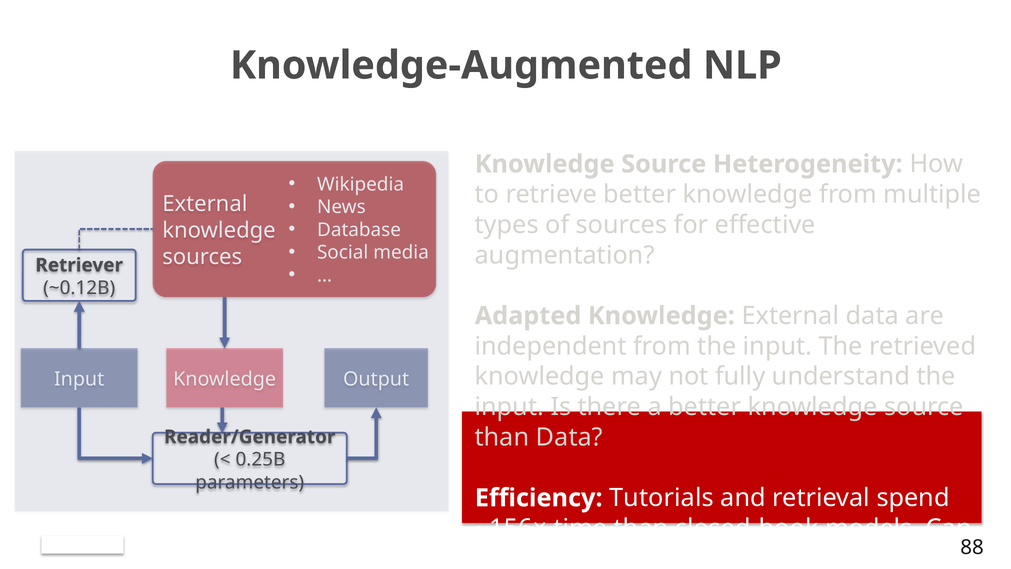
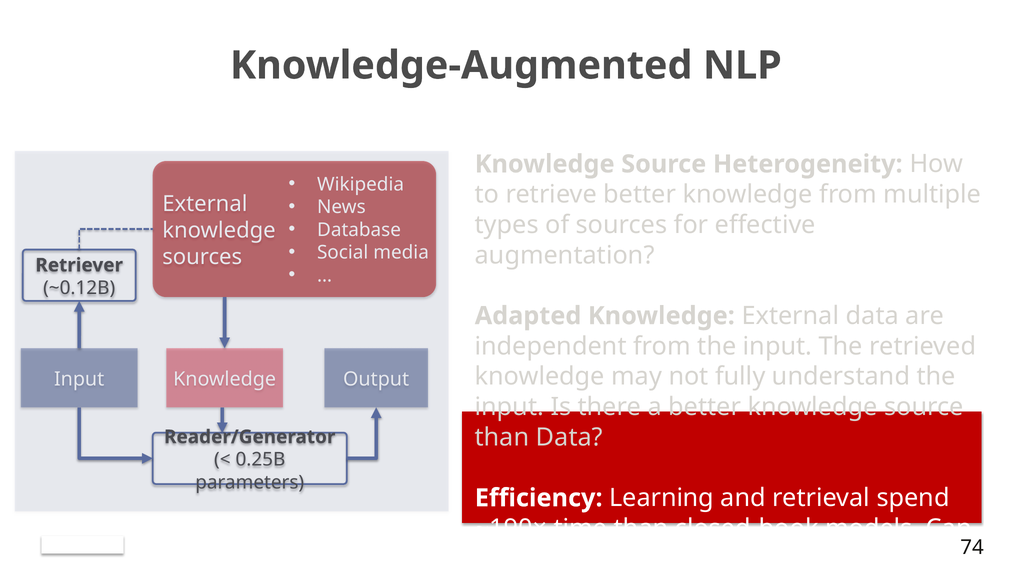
Tutorials: Tutorials -> Learning (662, 498)
~156×: ~156× -> ~190× (511, 528)
88: 88 -> 74 (972, 547)
